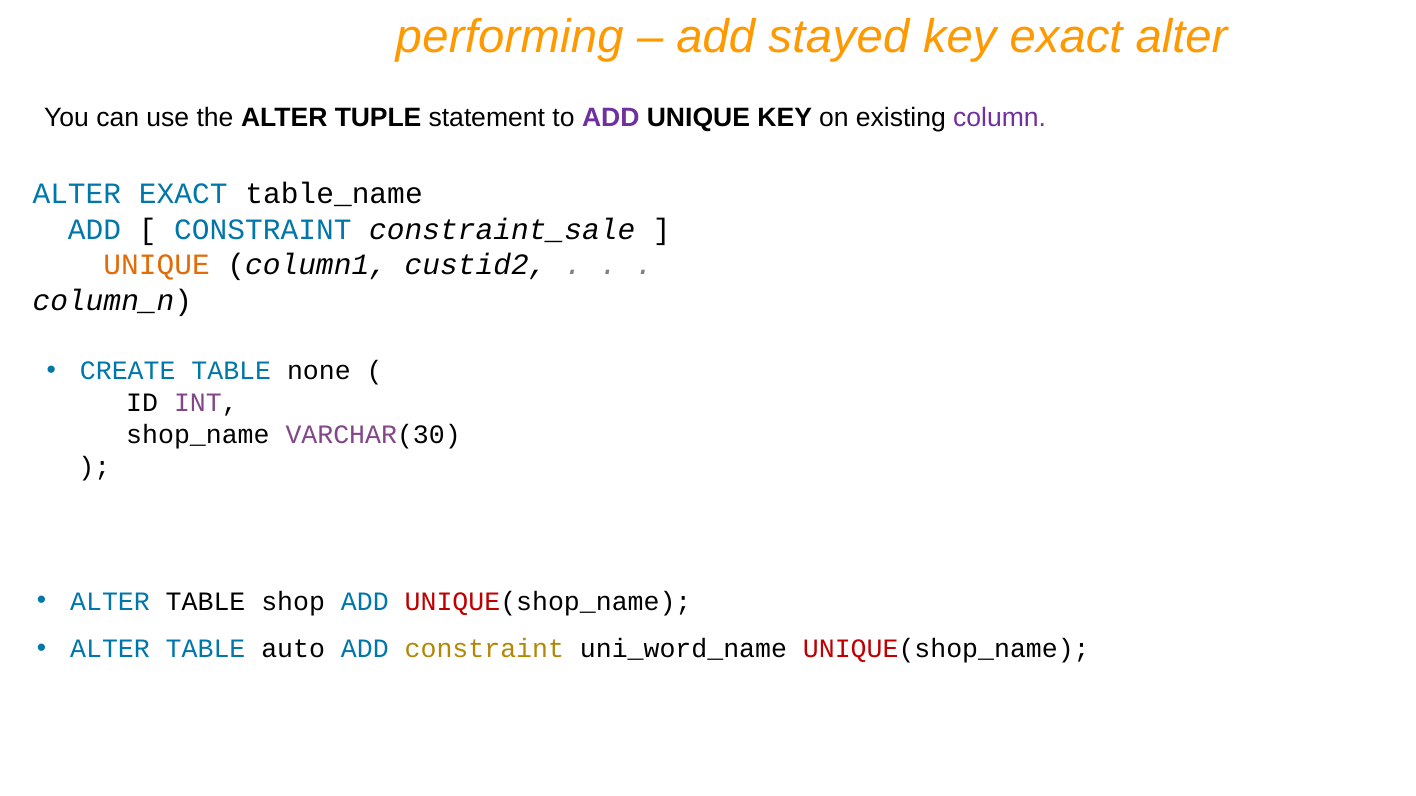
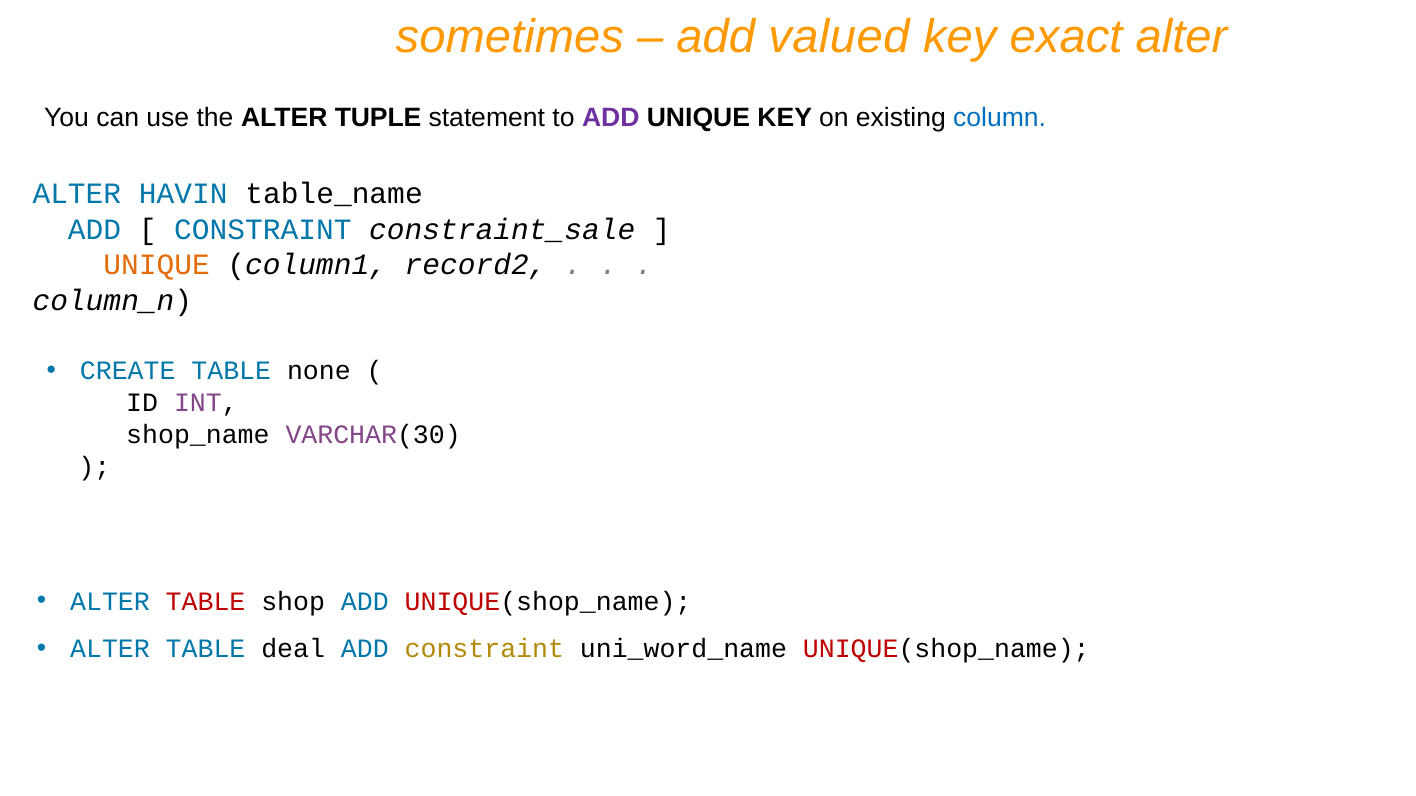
performing: performing -> sometimes (510, 37)
stayed: stayed -> valued (839, 37)
column colour: purple -> blue (1000, 118)
ALTER EXACT: EXACT -> HAVIN (183, 194)
custid2: custid2 -> record2 (476, 265)
TABLE colour: black -> red (206, 602)
auto: auto -> deal (293, 649)
